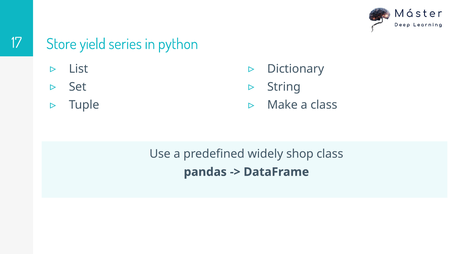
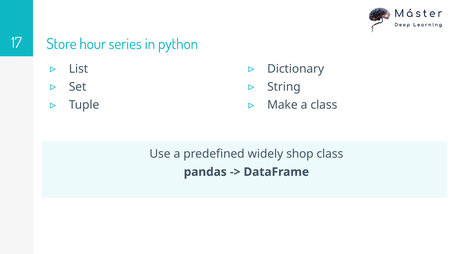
yield: yield -> hour (93, 44)
